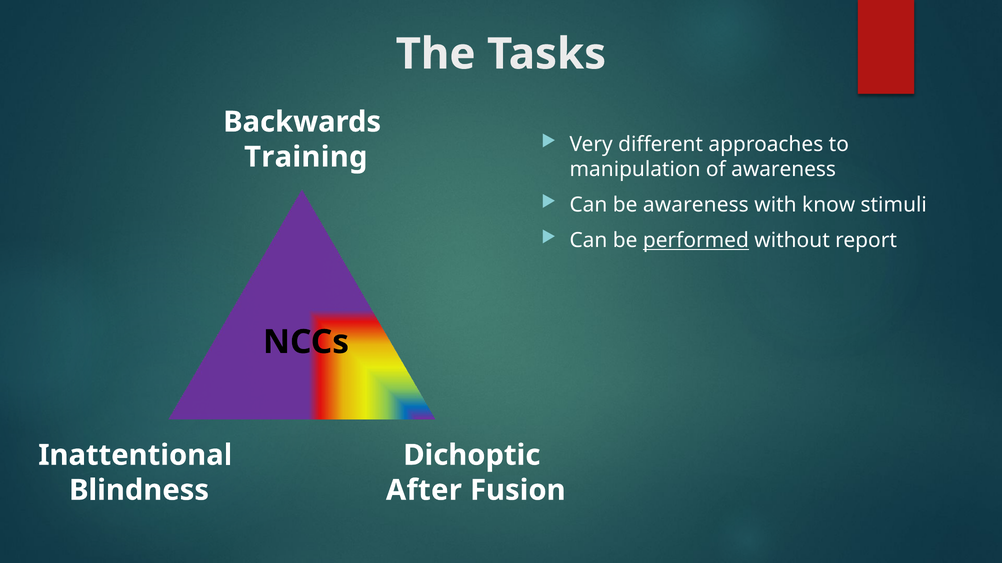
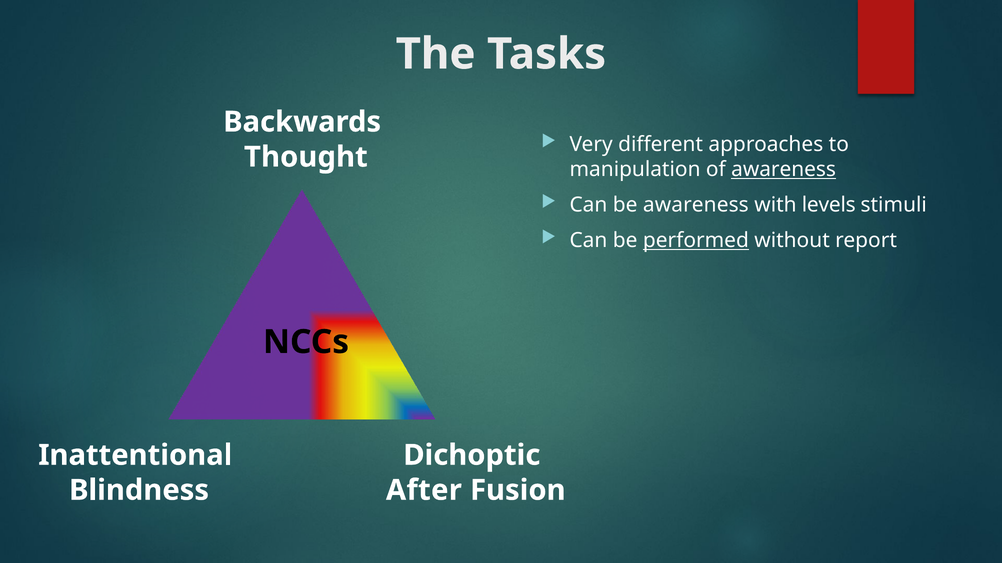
Training: Training -> Thought (306, 157)
awareness underline: none -> present (784, 170)
know: know -> levels (829, 205)
